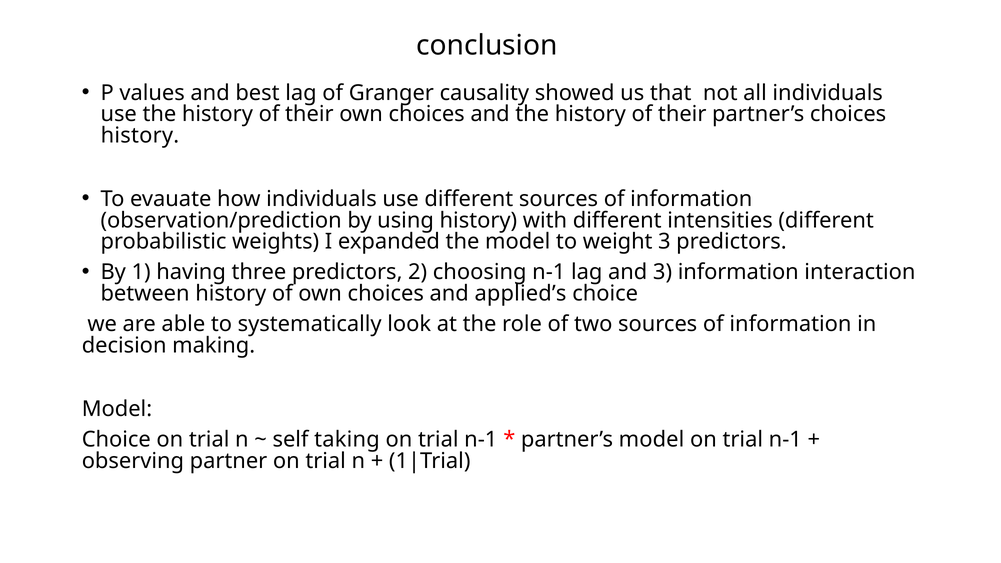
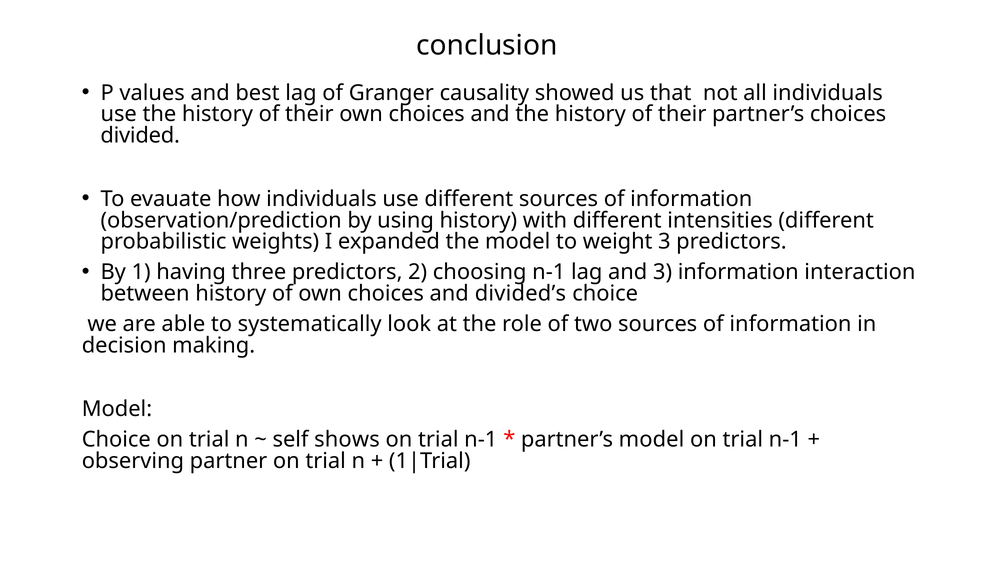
history: history -> divided (140, 135)
applied’s: applied’s -> divided’s (520, 294)
taking: taking -> shows (347, 440)
